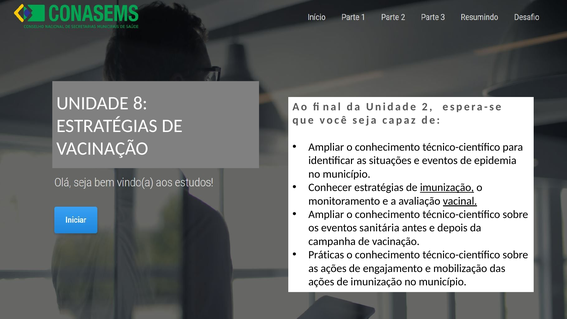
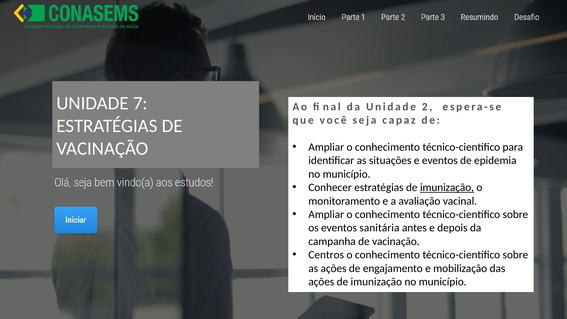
8: 8 -> 7 (140, 103)
vacinal underline: present -> none (460, 201)
Práticas: Práticas -> Centros (326, 255)
